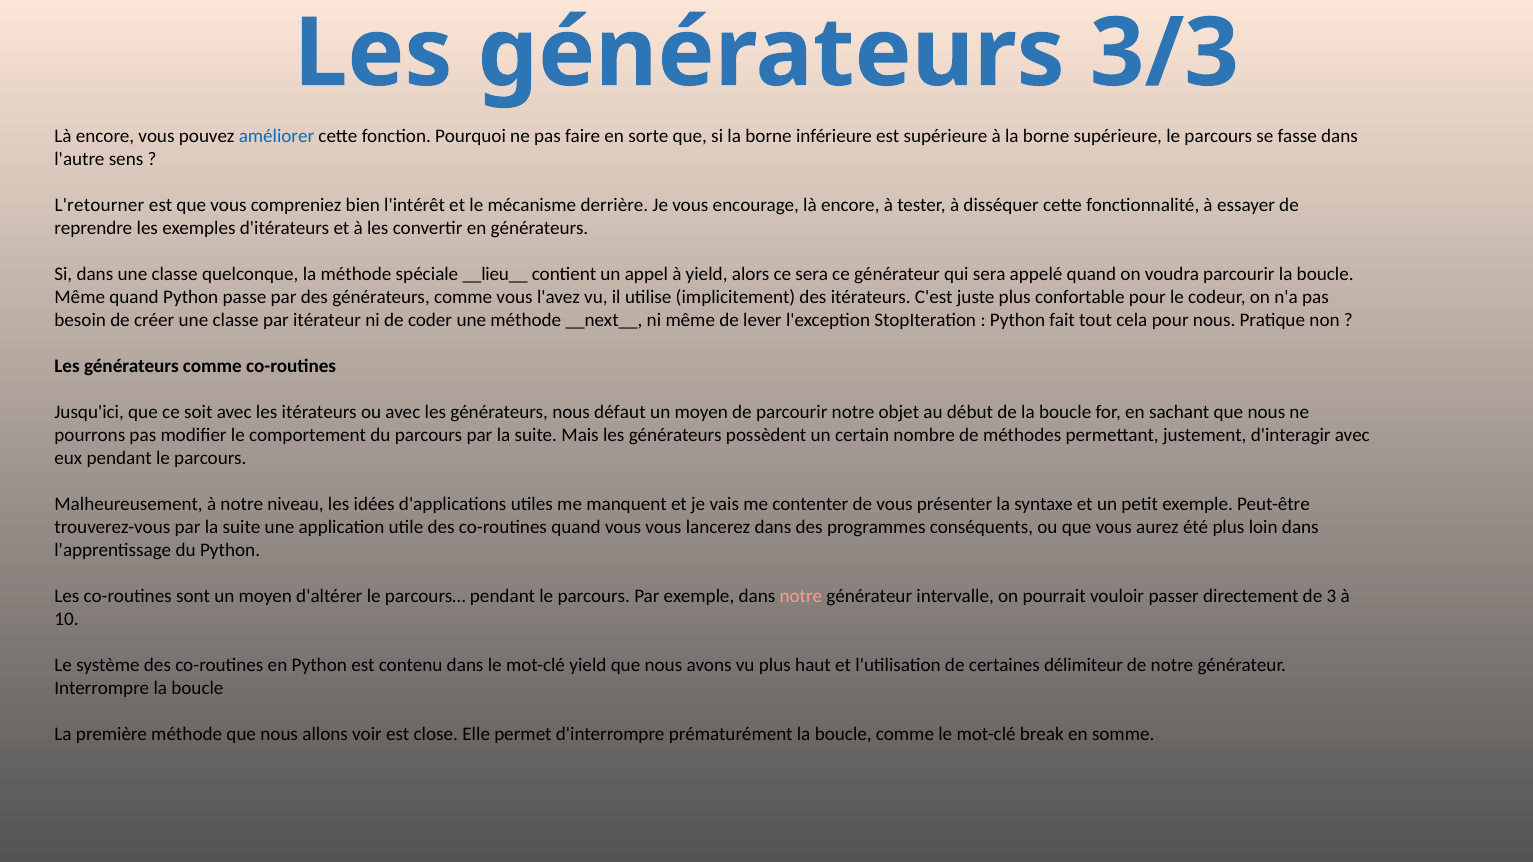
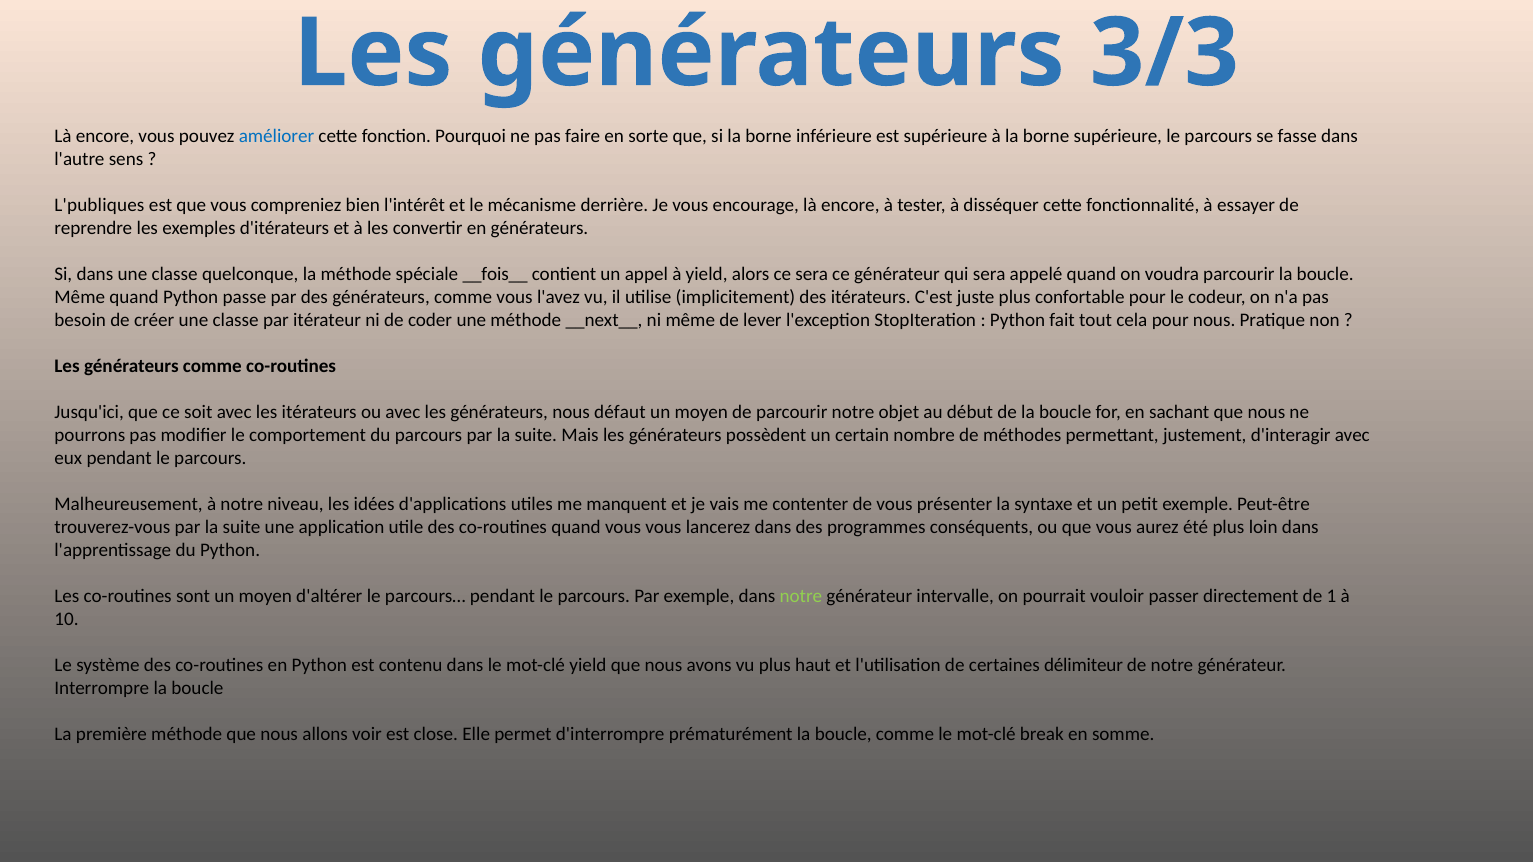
L'retourner: L'retourner -> L'publiques (99, 205)
__lieu__: __lieu__ -> __fois__ (495, 274)
notre colour: pink -> light green (801, 596)
3: 3 -> 1 (1331, 596)
